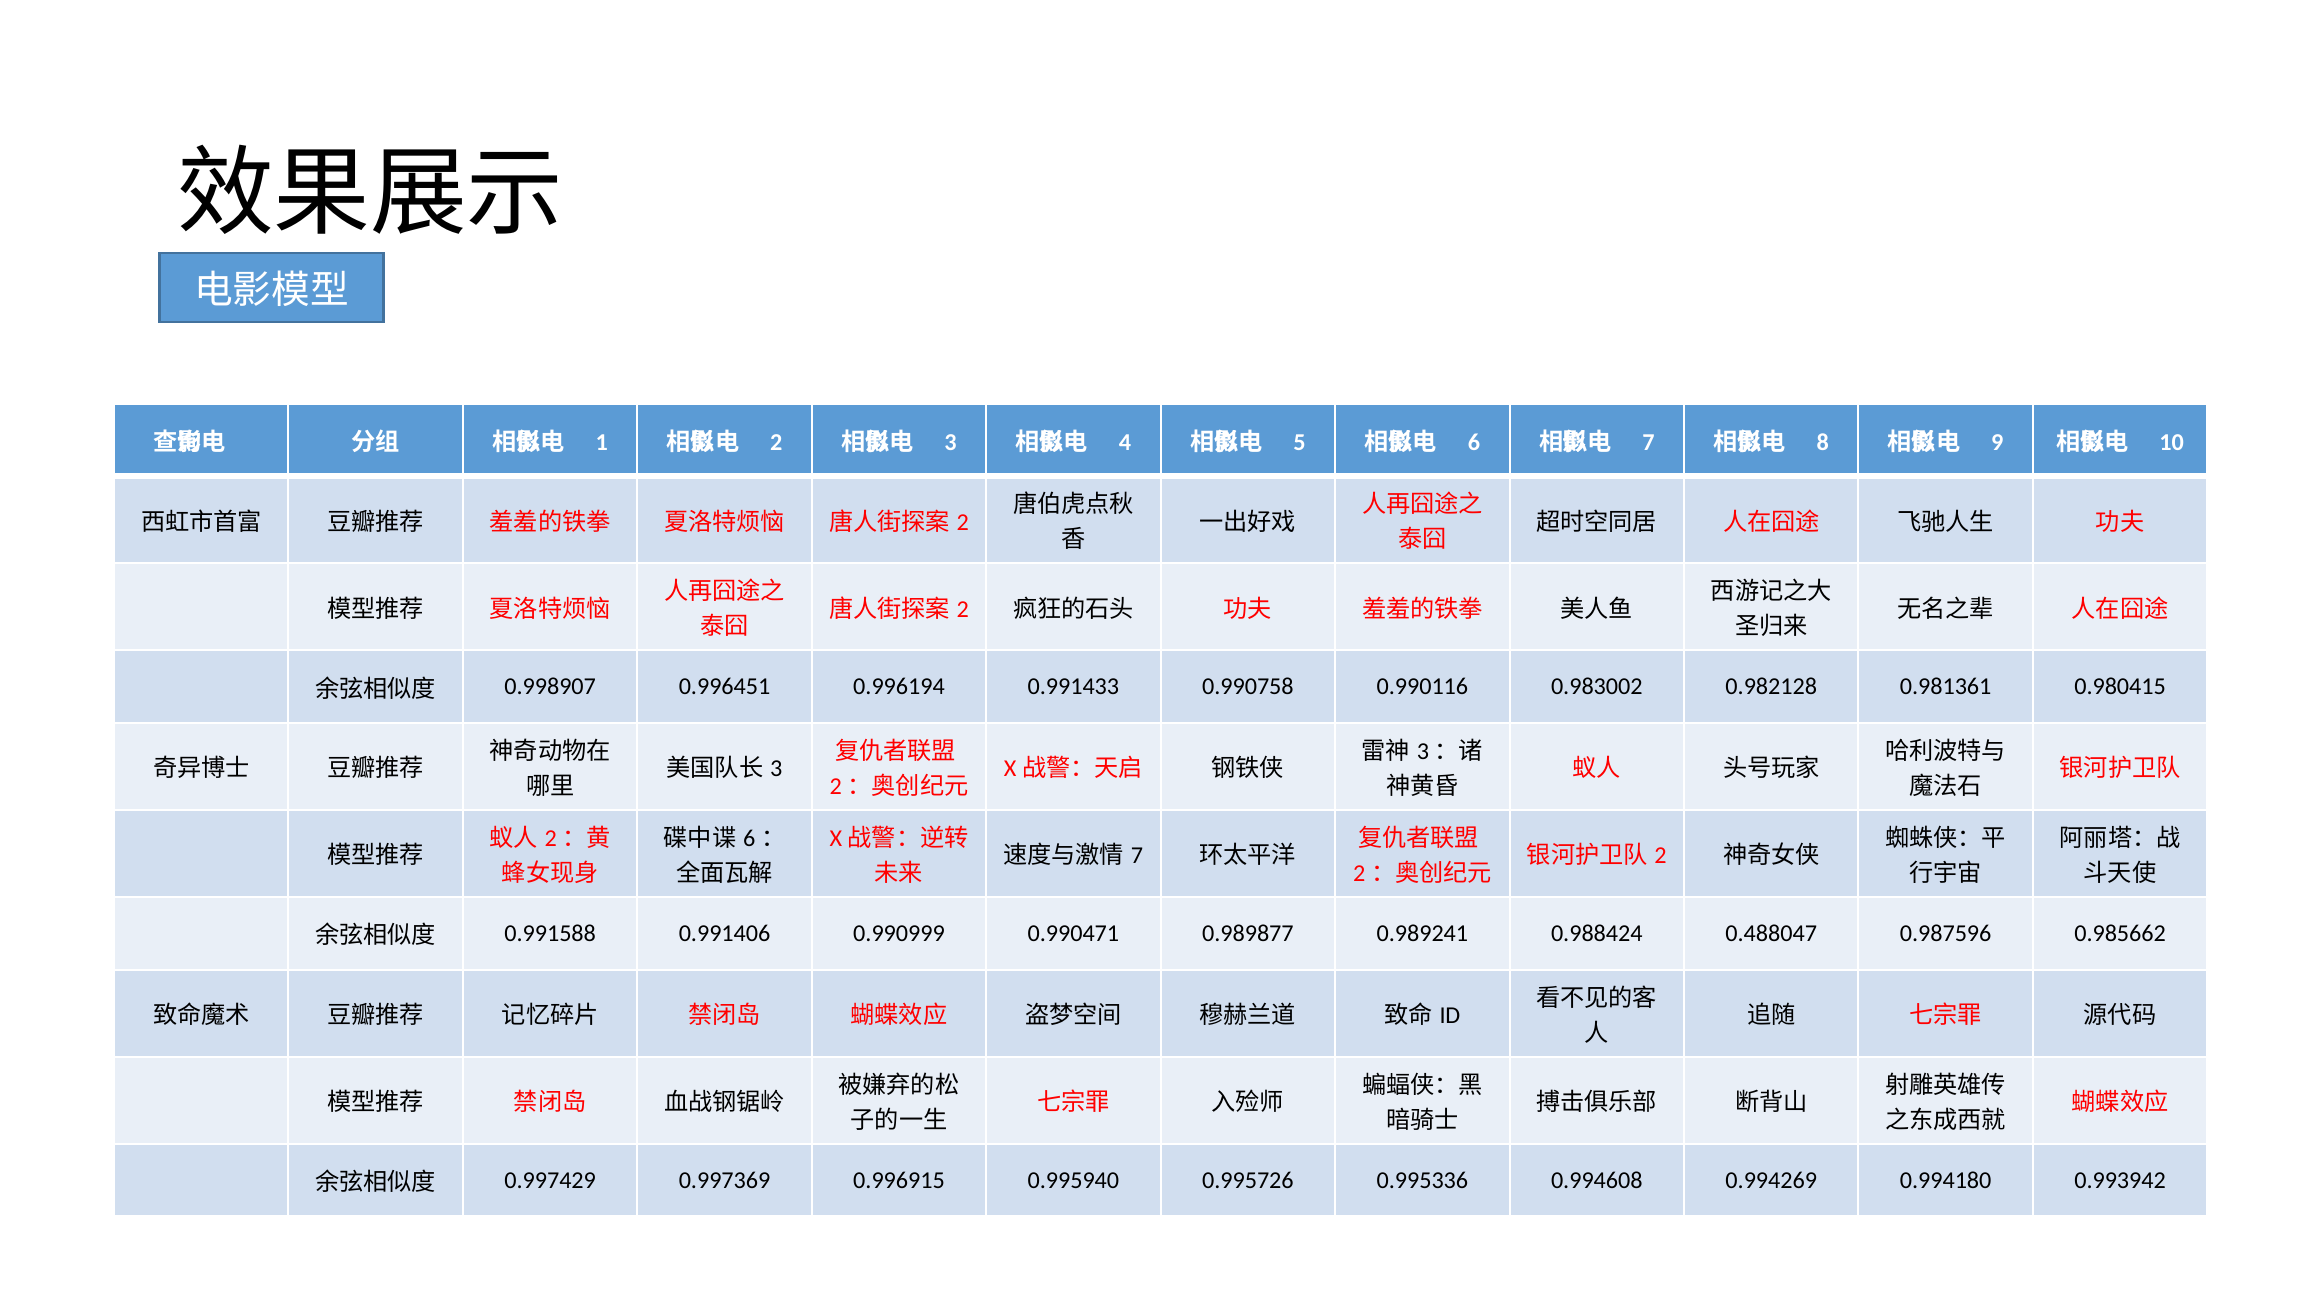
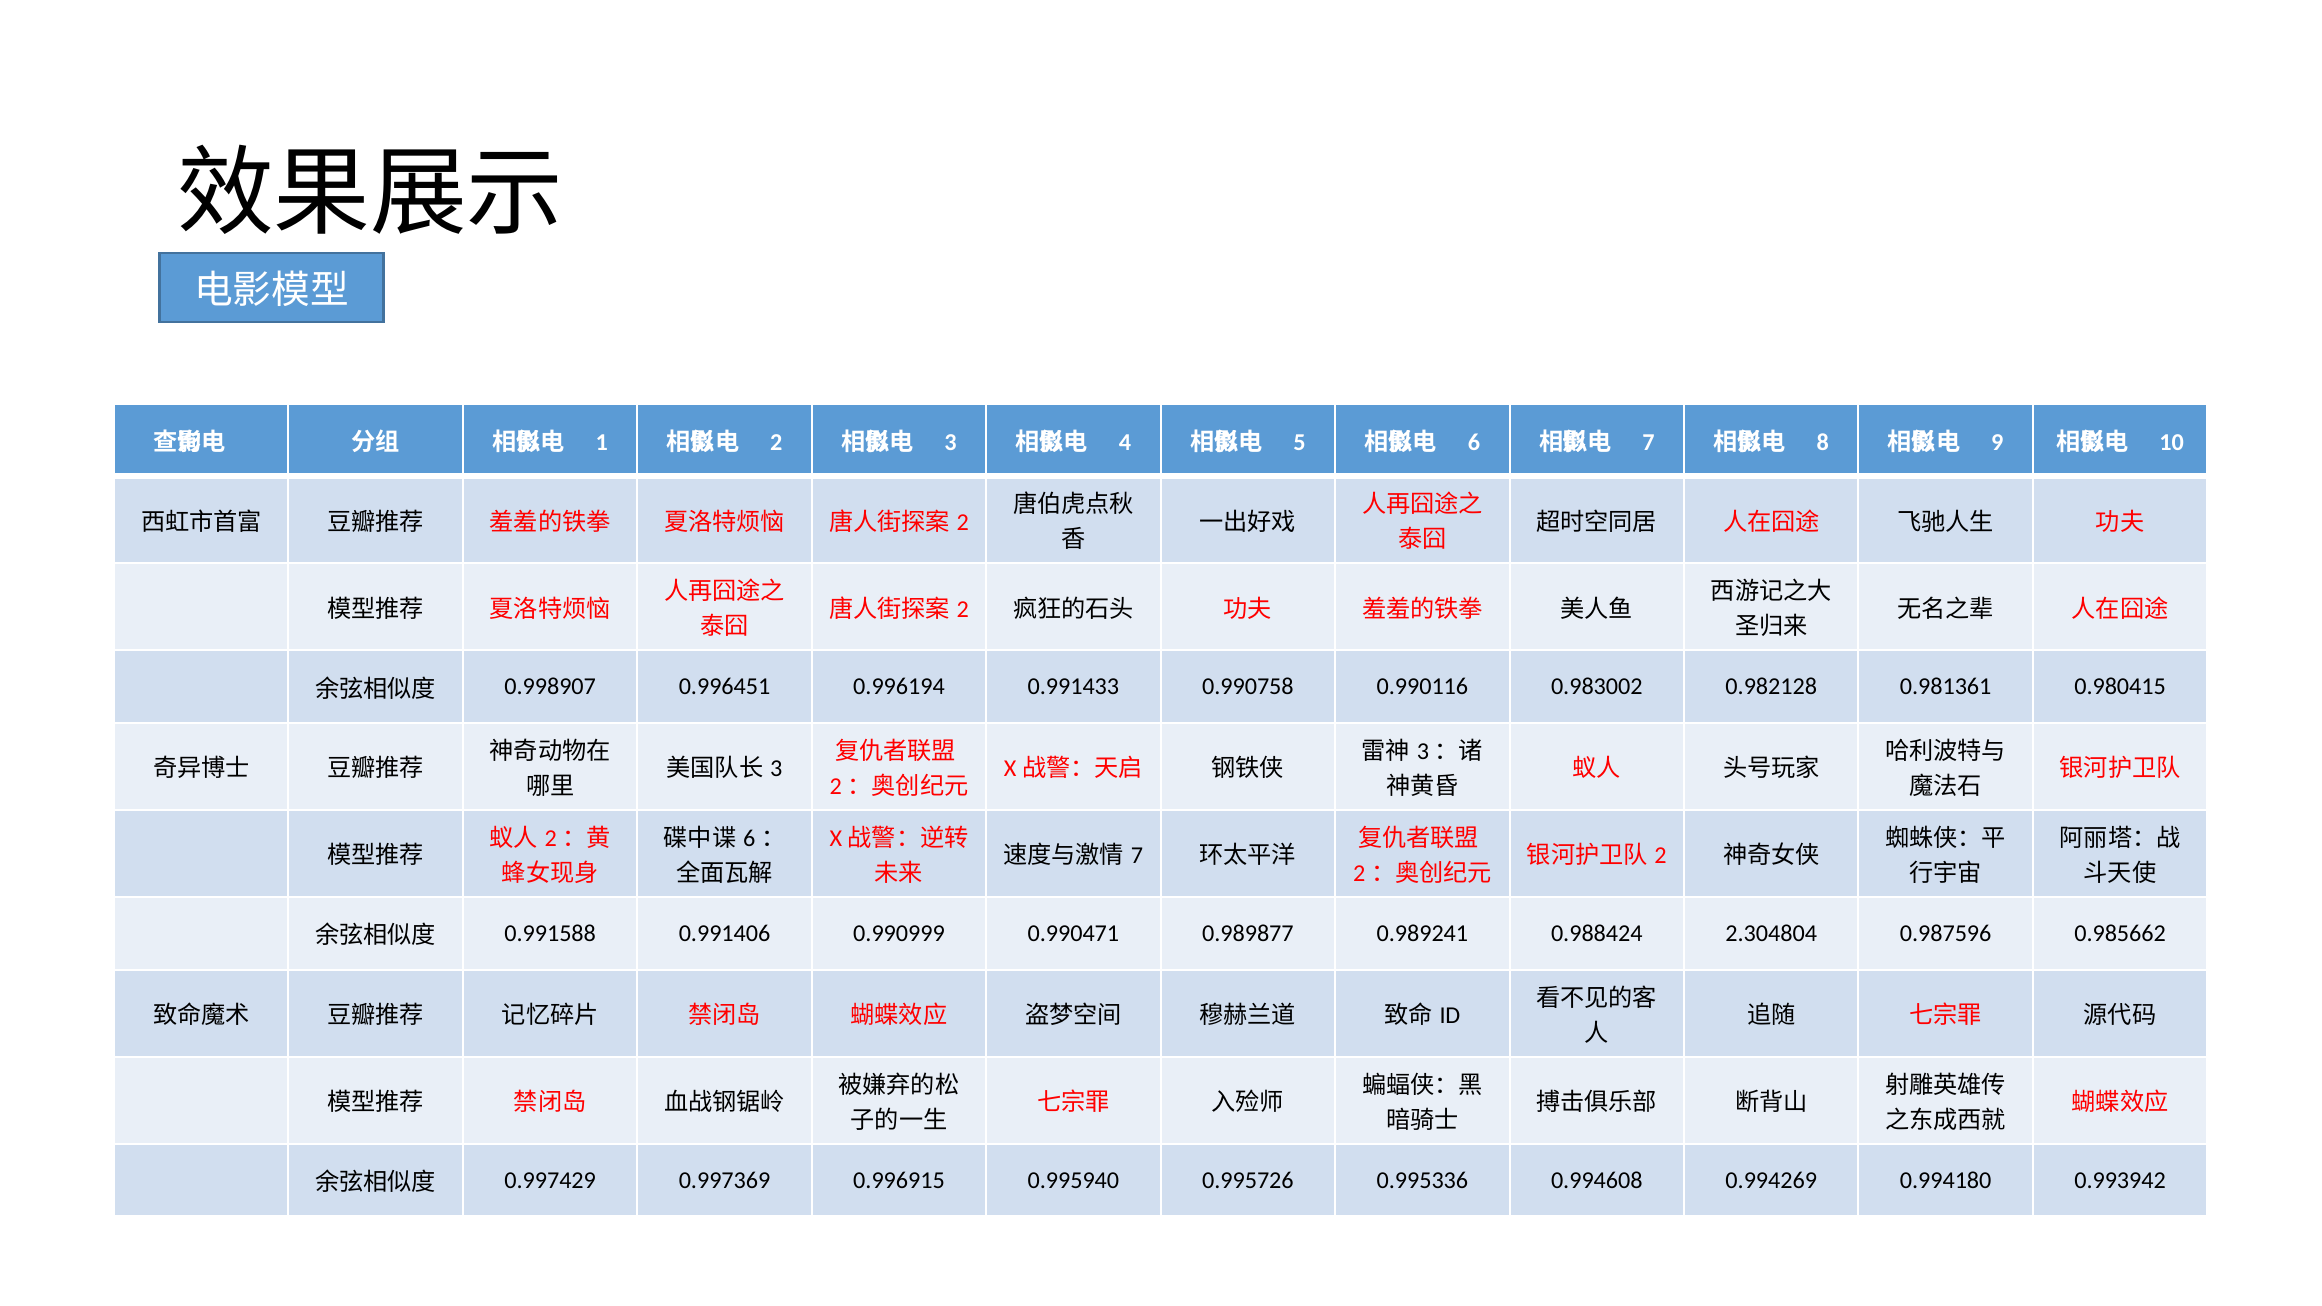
0.488047: 0.488047 -> 2.304804 (1771, 934)
